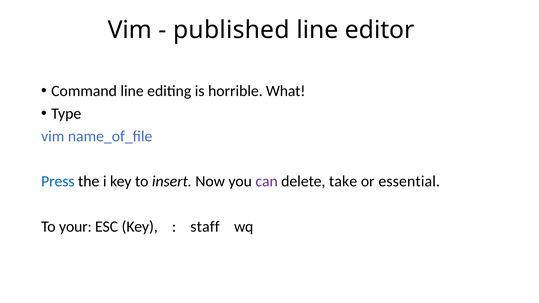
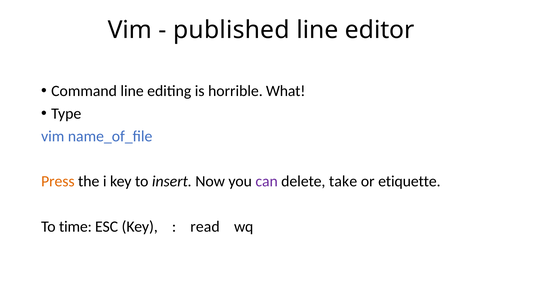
Press colour: blue -> orange (58, 182)
essential: essential -> etiquette (409, 182)
your: your -> time (75, 227)
staff: staff -> read (205, 227)
